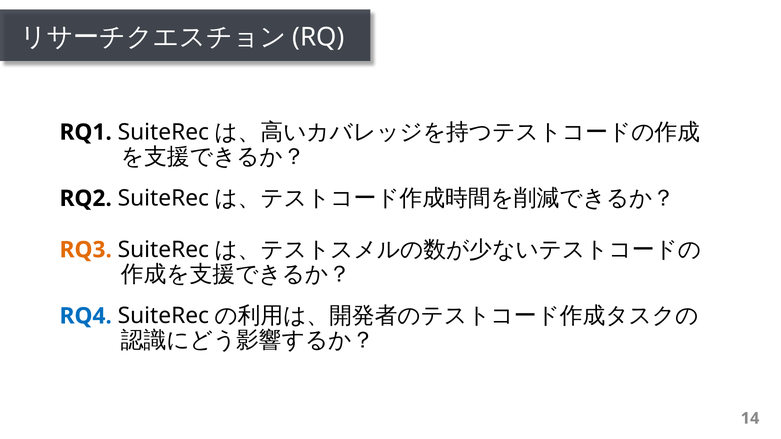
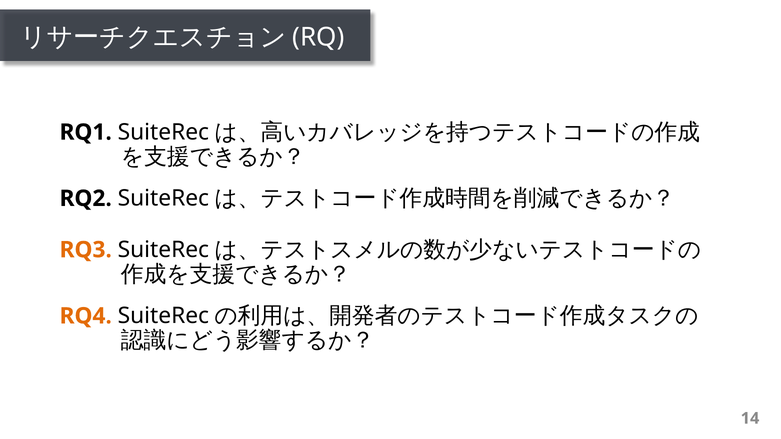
RQ4 colour: blue -> orange (86, 316)
